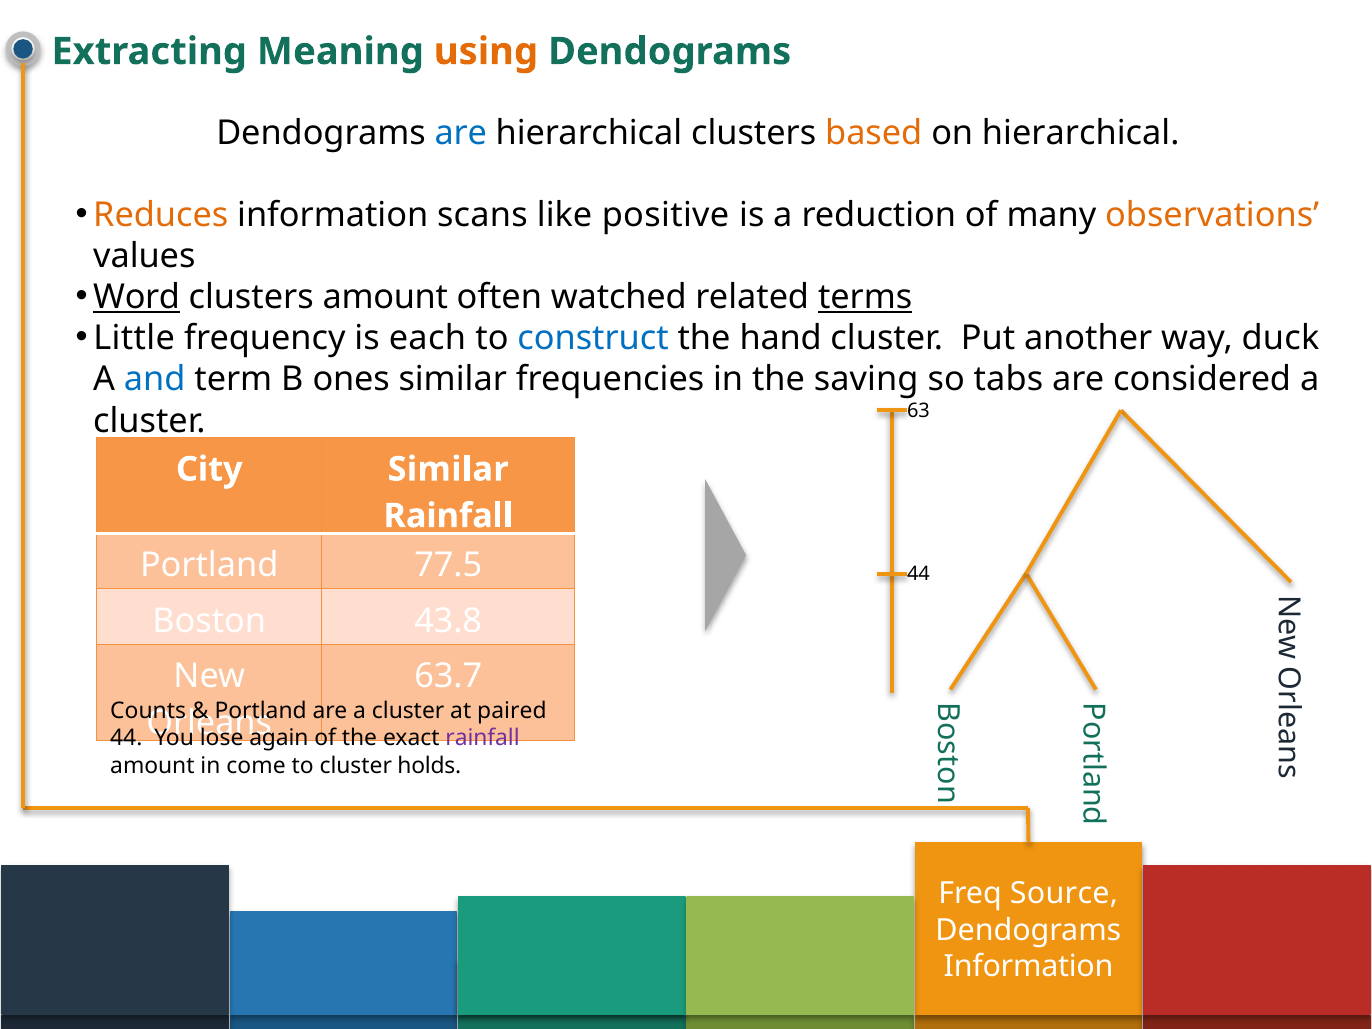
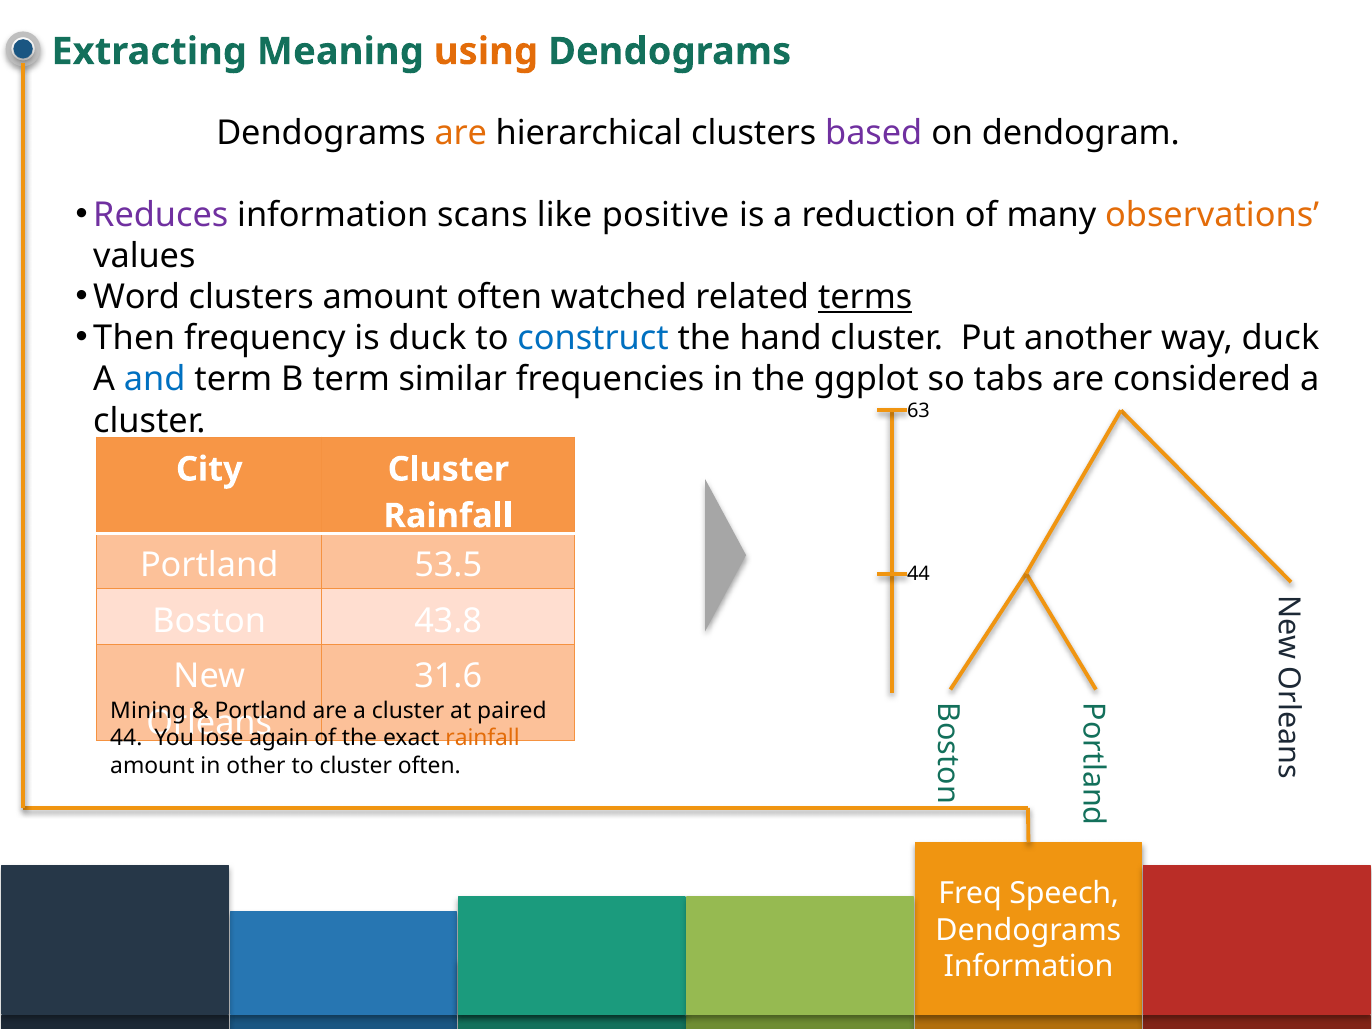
are colour: blue -> orange (461, 133)
based colour: orange -> purple (874, 133)
on hierarchical: hierarchical -> dendogram (1081, 133)
Reduces colour: orange -> purple (161, 215)
Word underline: present -> none (137, 297)
Little: Little -> Then (134, 338)
is each: each -> duck (427, 338)
B ones: ones -> term (351, 380)
saving: saving -> ggplot (866, 380)
City Similar: Similar -> Cluster (448, 469)
77.5: 77.5 -> 53.5 (448, 565)
63.7: 63.7 -> 31.6 (448, 677)
Counts: Counts -> Mining (148, 711)
rainfall colour: purple -> orange (483, 738)
come: come -> other (256, 766)
cluster holds: holds -> often (429, 766)
Source: Source -> Speech (1064, 894)
